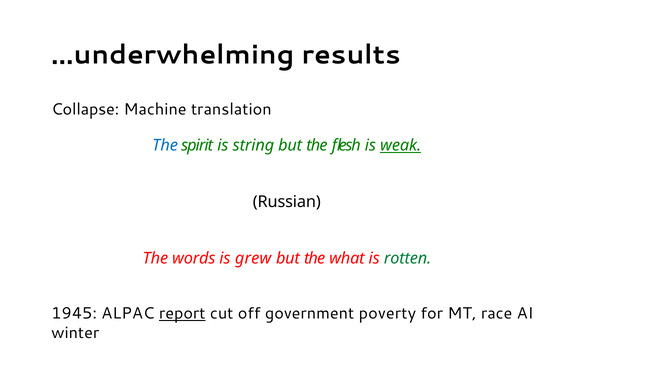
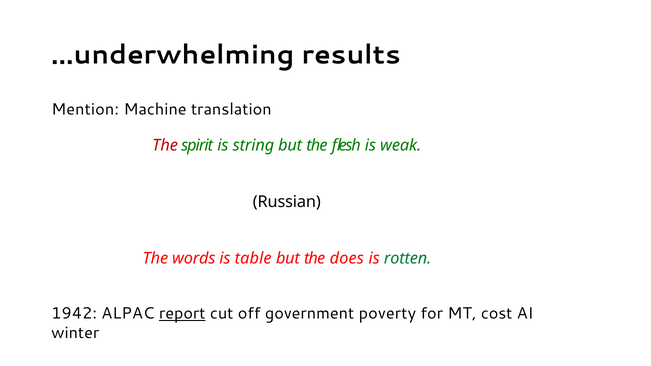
Collapse: Collapse -> Mention (85, 109)
The colour: blue -> red (165, 146)
weak underline: present -> none (401, 146)
grew: grew -> table (253, 259)
what: what -> does (347, 259)
1945: 1945 -> 1942 (74, 314)
race: race -> cost (497, 314)
